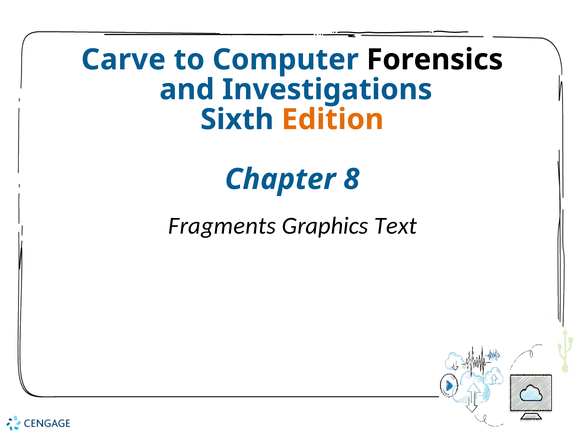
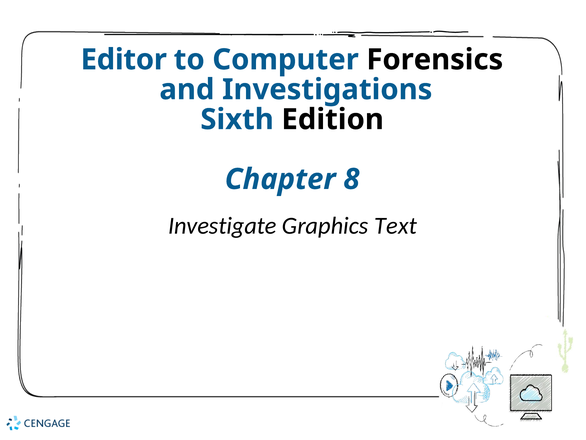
Carve: Carve -> Editor (124, 60)
Edition colour: orange -> black (333, 119)
Fragments: Fragments -> Investigate (222, 226)
